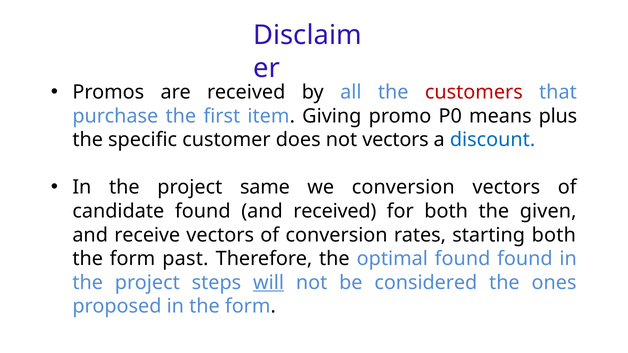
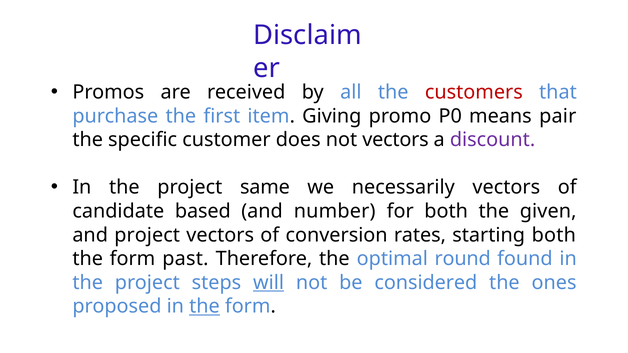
plus: plus -> pair (558, 116)
discount colour: blue -> purple (493, 140)
we conversion: conversion -> necessarily (403, 188)
candidate found: found -> based (203, 211)
and received: received -> number (335, 211)
and receive: receive -> project (147, 235)
optimal found: found -> round (463, 259)
the underline: none -> present (204, 307)
